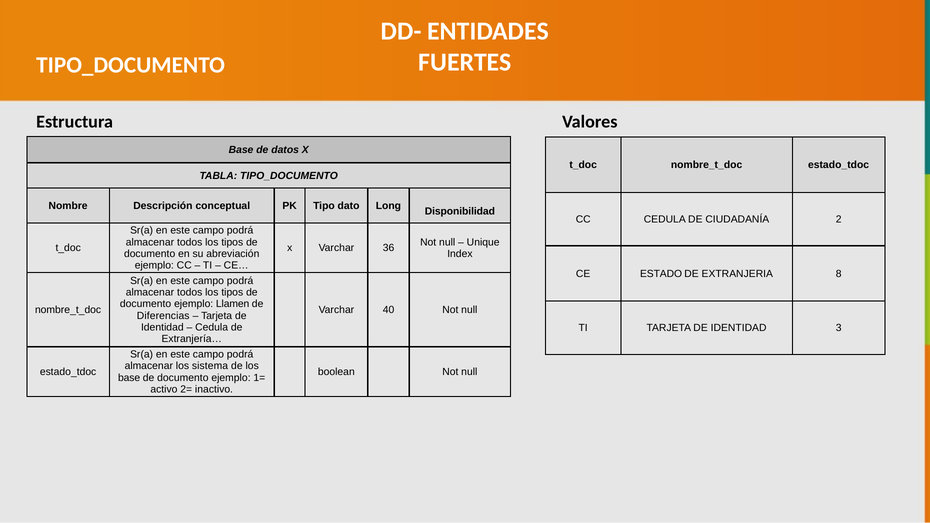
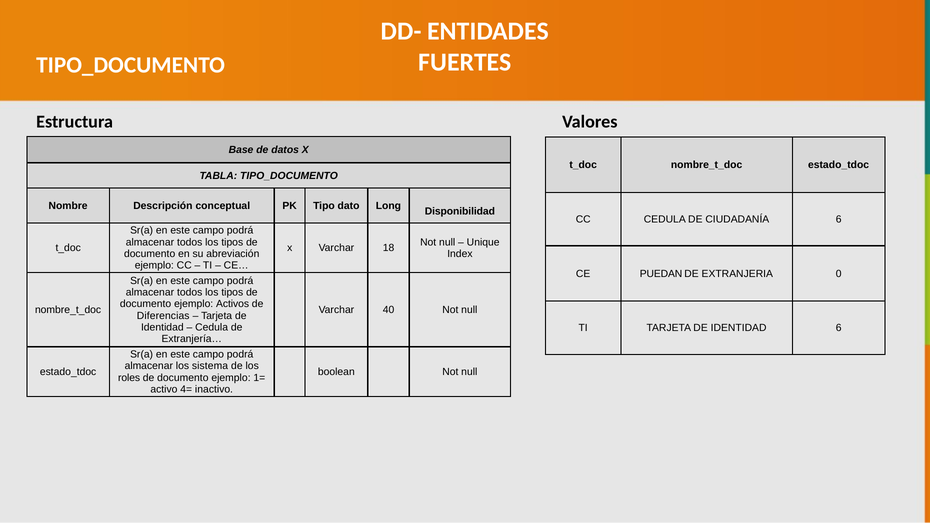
CIUDADANÍA 2: 2 -> 6 (839, 219)
36: 36 -> 18 (389, 248)
ESTADO: ESTADO -> PUEDAN (661, 274)
8: 8 -> 0 (839, 274)
Llamen: Llamen -> Activos (233, 304)
IDENTIDAD 3: 3 -> 6 (839, 328)
base: base -> roles (129, 378)
2=: 2= -> 4= (186, 389)
